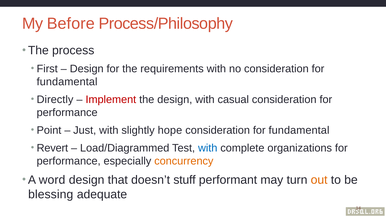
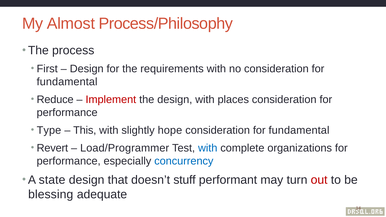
Before: Before -> Almost (71, 24)
Directly: Directly -> Reduce (55, 100)
casual: casual -> places (233, 100)
Point: Point -> Type (49, 130)
Just: Just -> This (85, 130)
Load/Diagrammed: Load/Diagrammed -> Load/Programmer (125, 148)
concurrency colour: orange -> blue (184, 161)
word: word -> state (52, 180)
out colour: orange -> red (319, 180)
